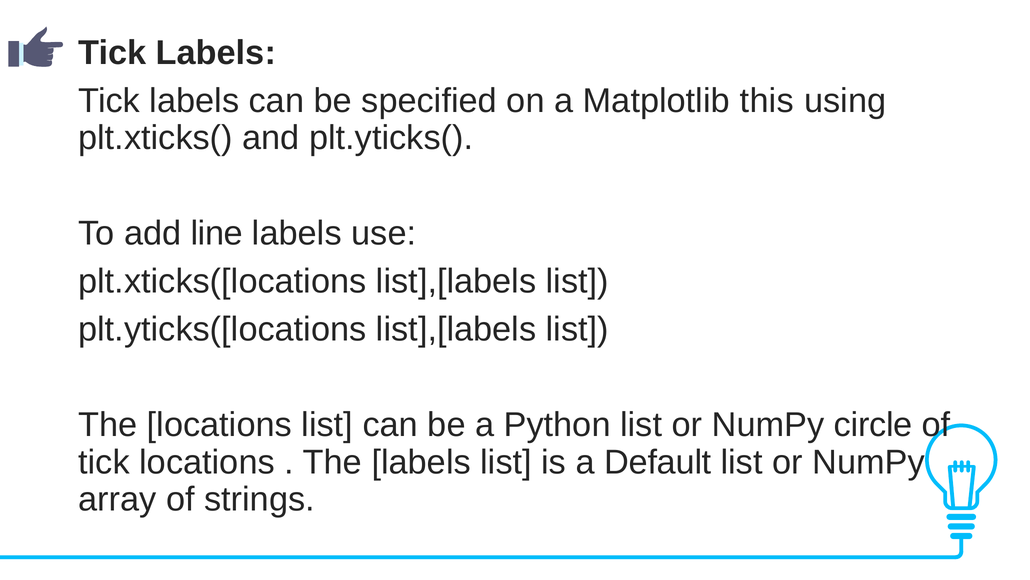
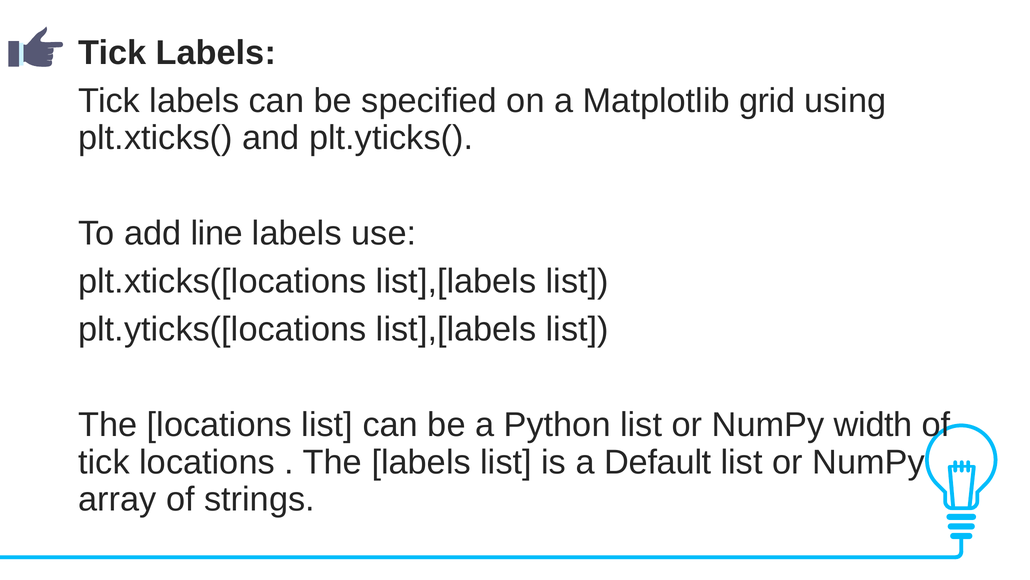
this: this -> grid (767, 101)
circle: circle -> width (873, 425)
